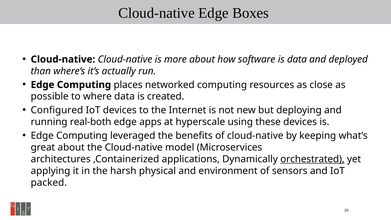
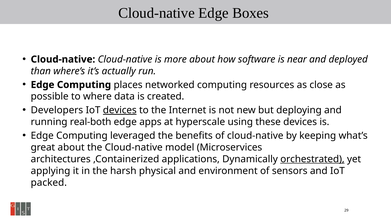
is data: data -> near (297, 59)
Configured: Configured -> Developers (57, 110)
devices underline: none -> present (120, 110)
